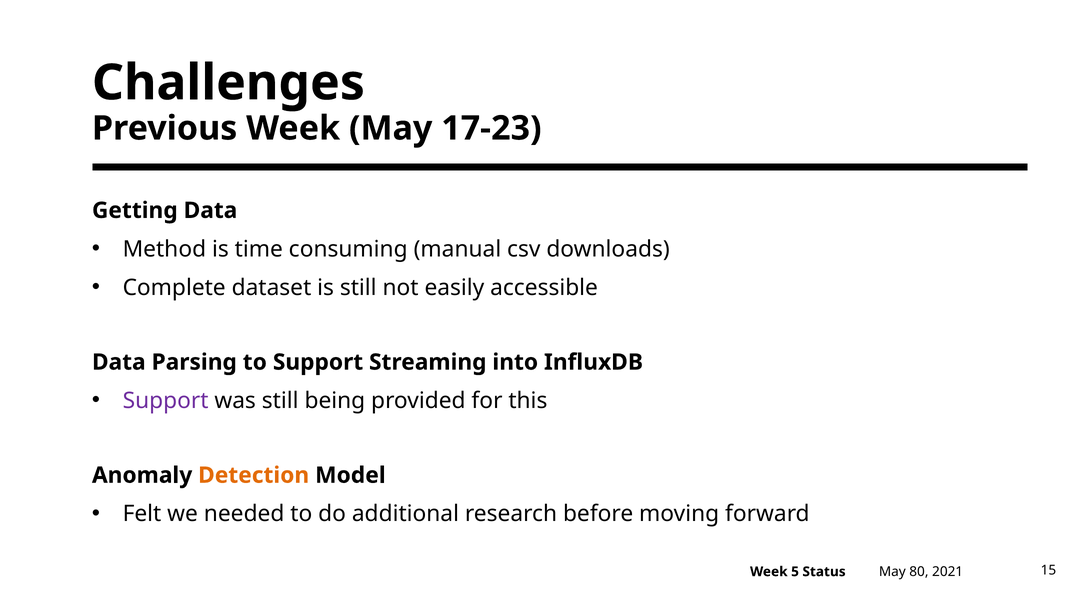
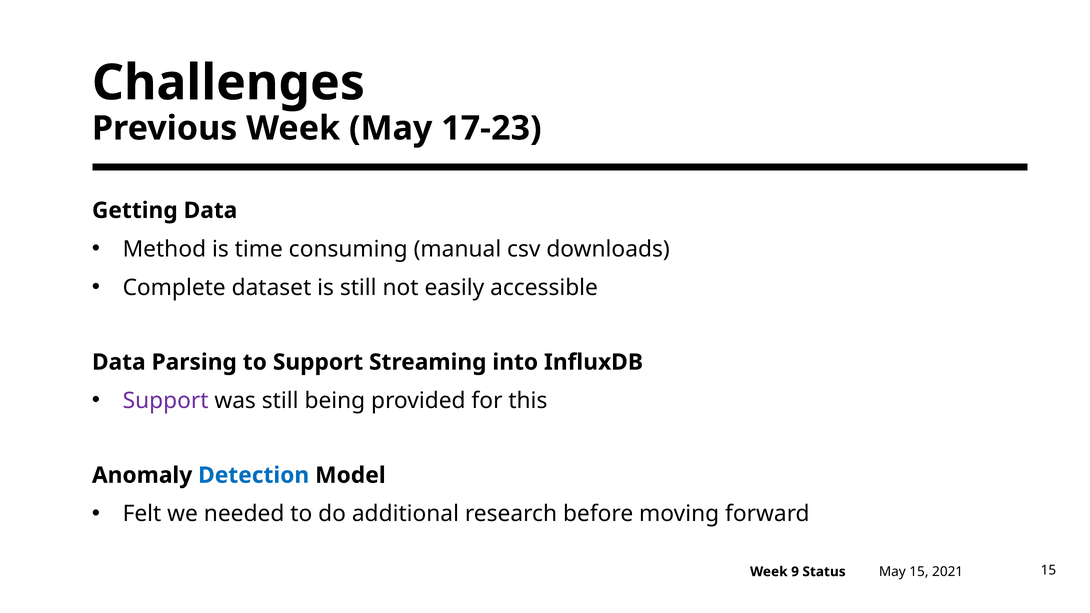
Detection colour: orange -> blue (254, 475)
May 80: 80 -> 15 (919, 572)
5: 5 -> 9 (795, 572)
